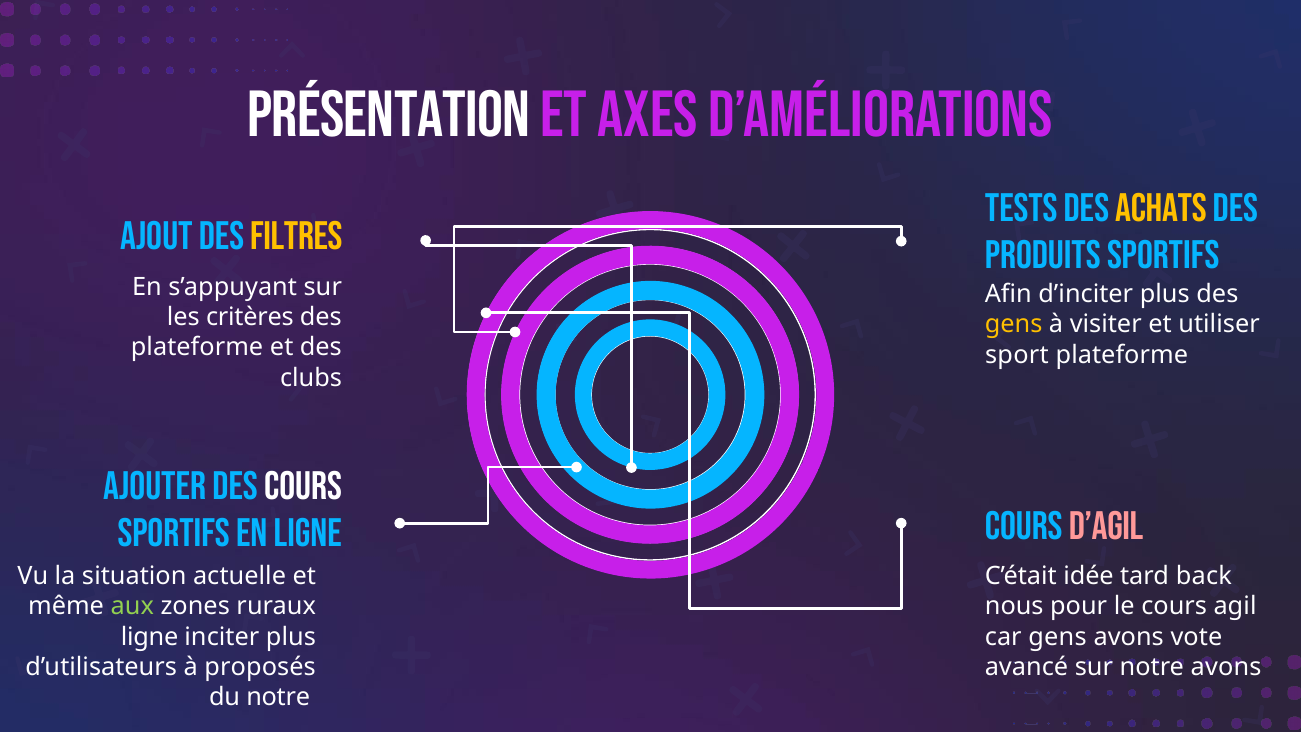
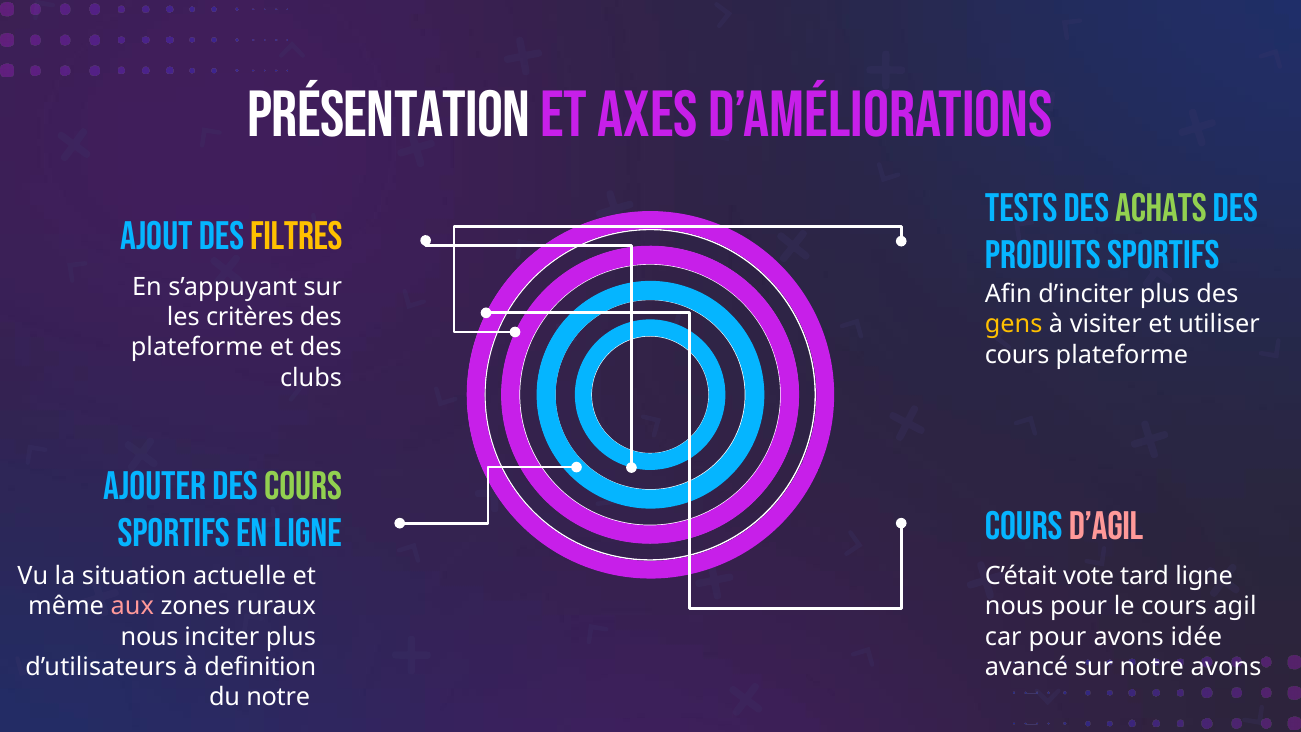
Achats colour: yellow -> light green (1161, 208)
sport: sport -> cours (1017, 355)
cours colour: white -> light green (303, 486)
idée: idée -> vote (1089, 576)
tard back: back -> ligne (1204, 576)
aux colour: light green -> pink (132, 606)
ligne: ligne -> nous (150, 637)
car gens: gens -> pour (1057, 637)
vote: vote -> idée (1196, 637)
proposés: proposés -> definition (260, 667)
